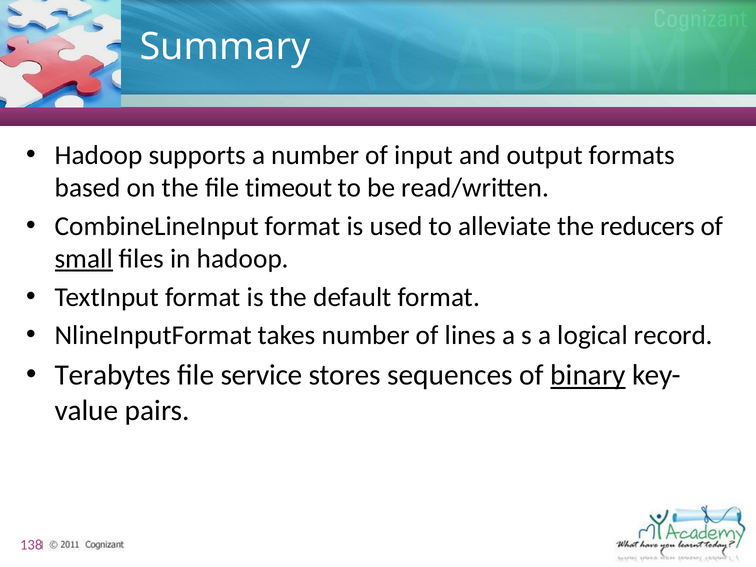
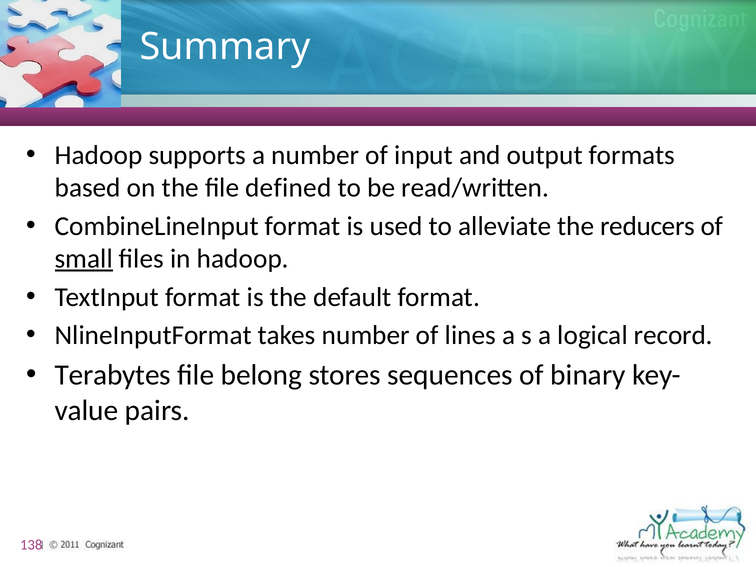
timeout: timeout -> defined (288, 188)
service: service -> belong (261, 375)
binary underline: present -> none (588, 375)
